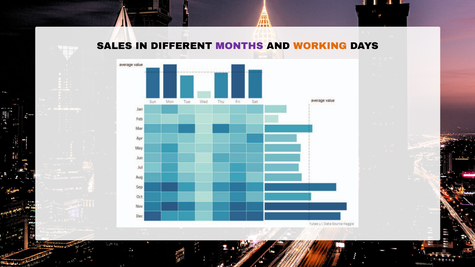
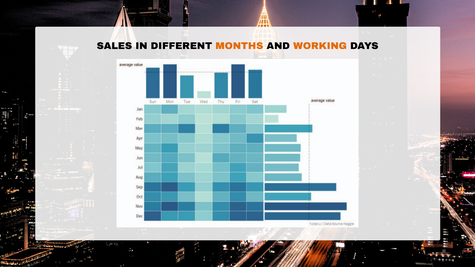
MONTHS colour: purple -> orange (239, 46)
